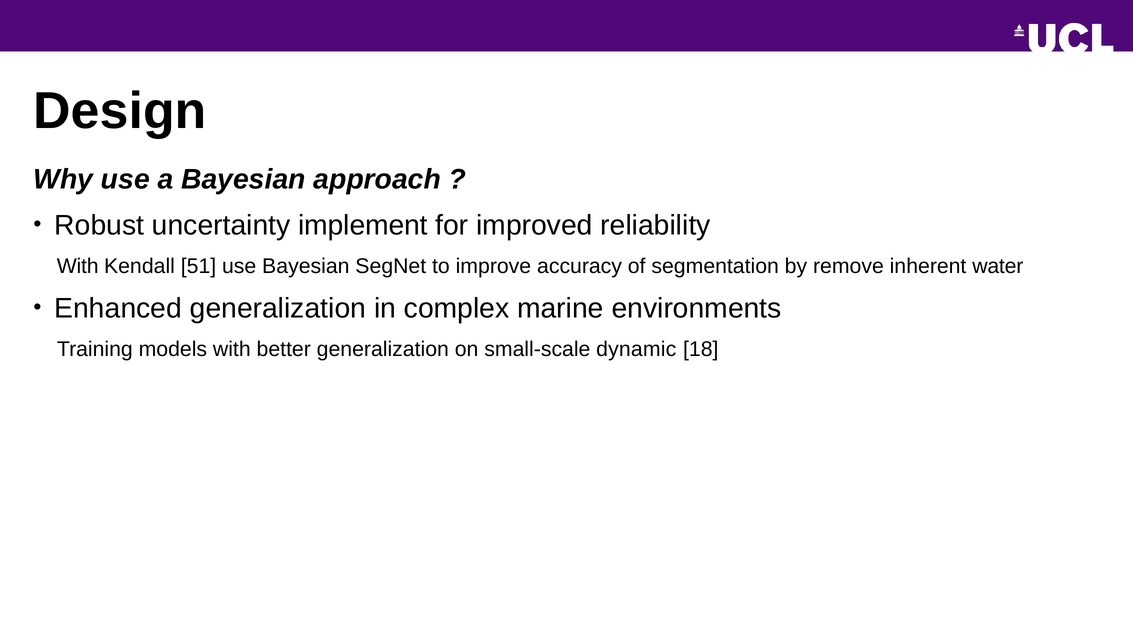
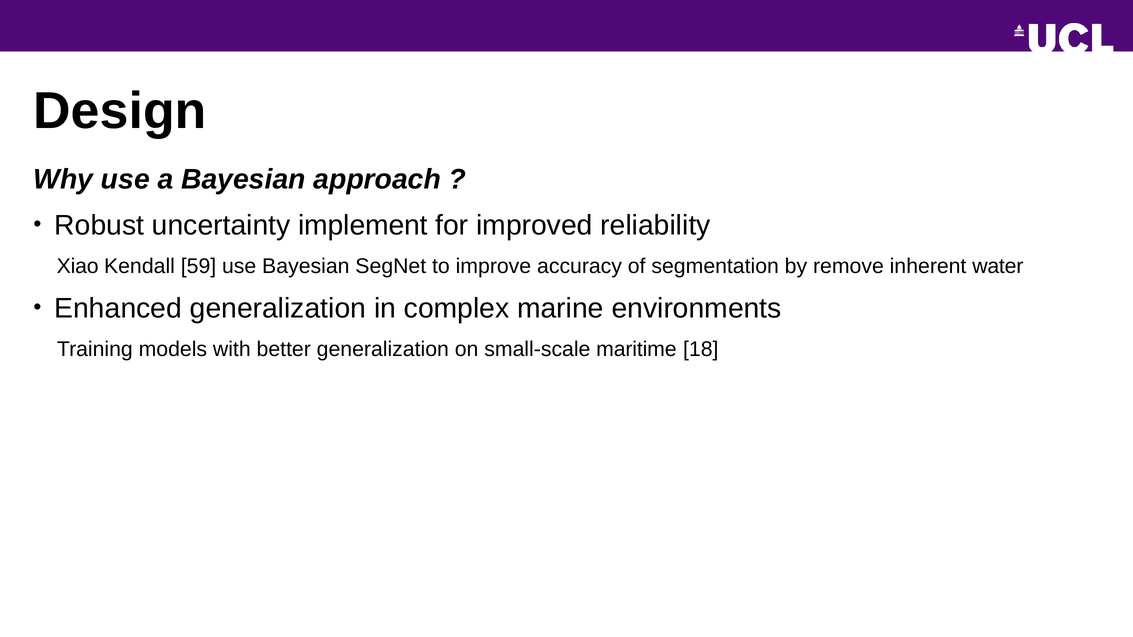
With: With -> Xiao (78, 266)
51: 51 -> 59 (198, 266)
dynamic: dynamic -> maritime (636, 349)
